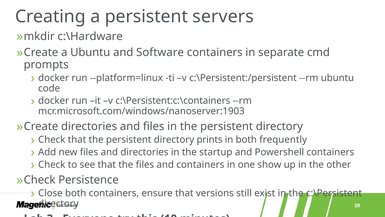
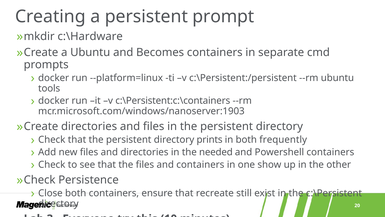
servers: servers -> prompt (223, 16)
Software: Software -> Becomes (160, 52)
code: code -> tools (49, 88)
startup: startup -> needed (216, 152)
versions: versions -> recreate (215, 193)
